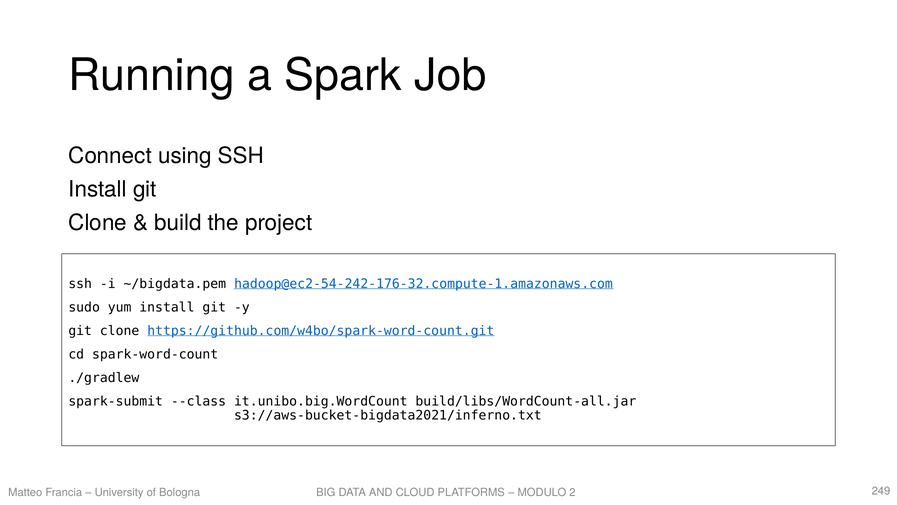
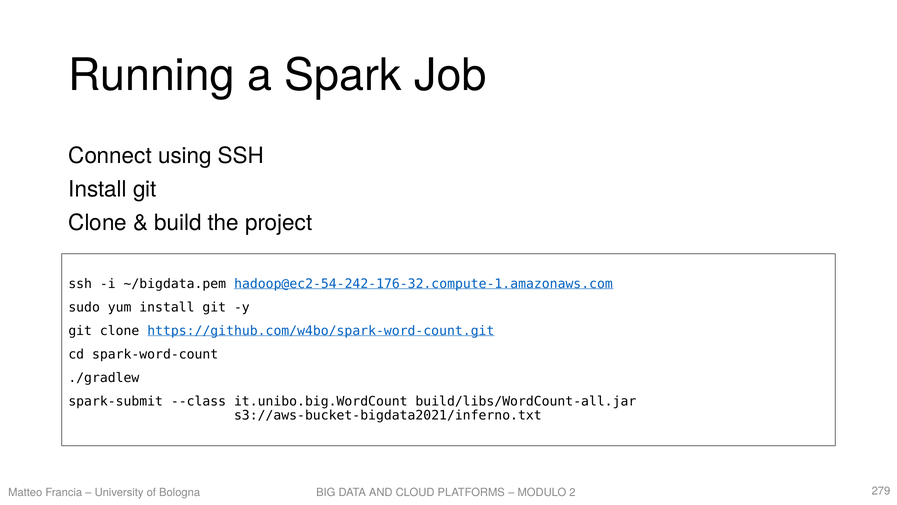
249: 249 -> 279 (881, 491)
